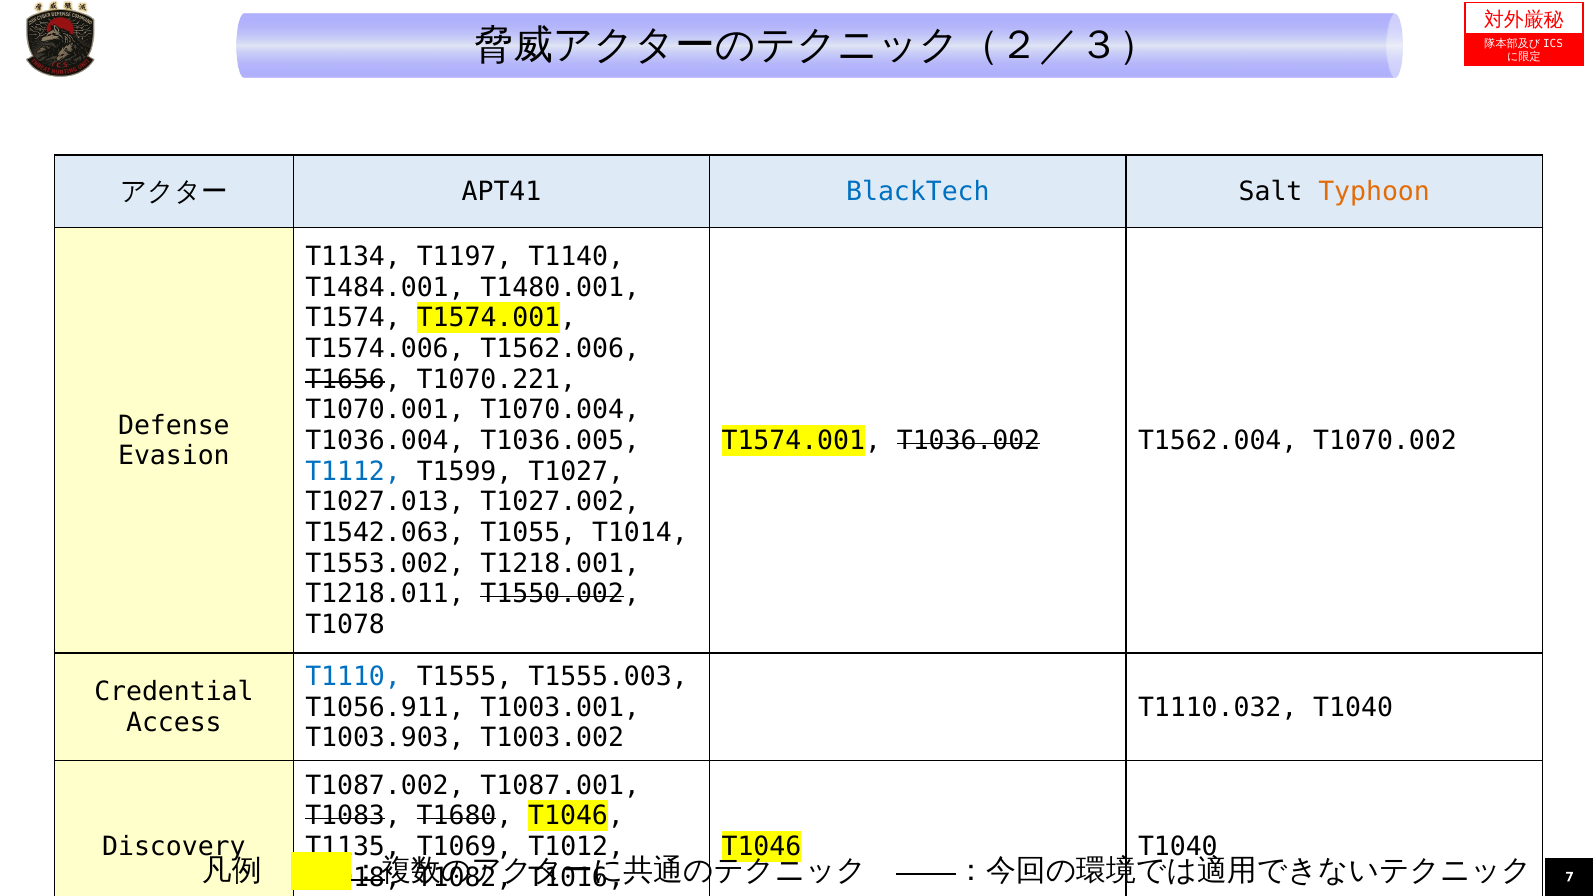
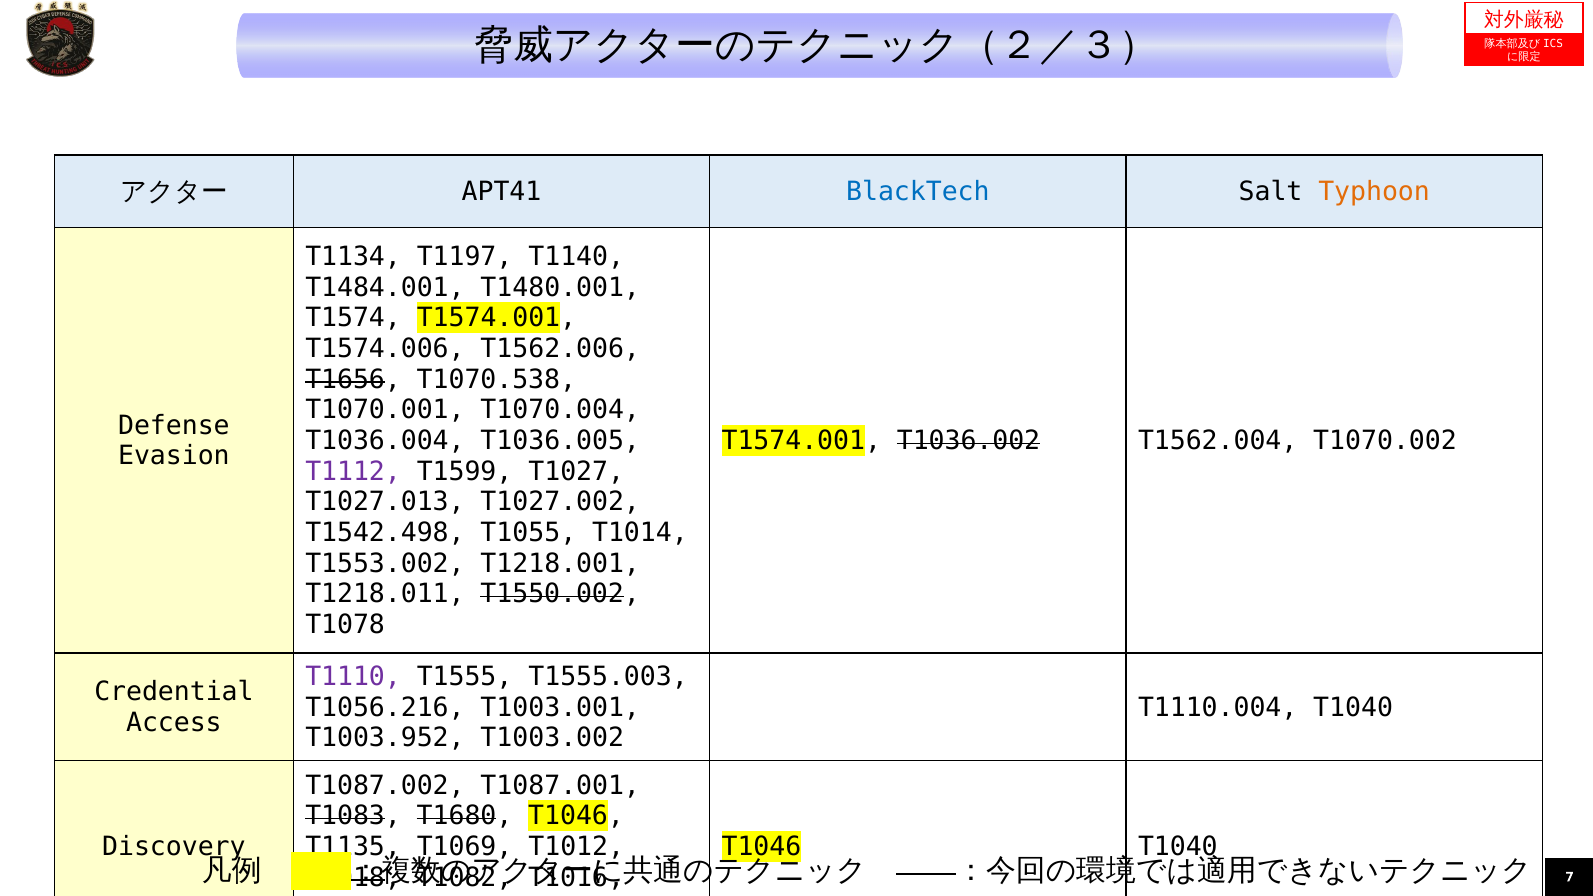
T1070.221: T1070.221 -> T1070.538 (496, 379)
T1112 colour: blue -> purple (353, 471)
T1542.063: T1542.063 -> T1542.498 (385, 533)
T1110 colour: blue -> purple (353, 677)
T1056.911: T1056.911 -> T1056.216 (385, 707)
T1110.032: T1110.032 -> T1110.004 (1218, 707)
T1003.903: T1003.903 -> T1003.952 (385, 738)
